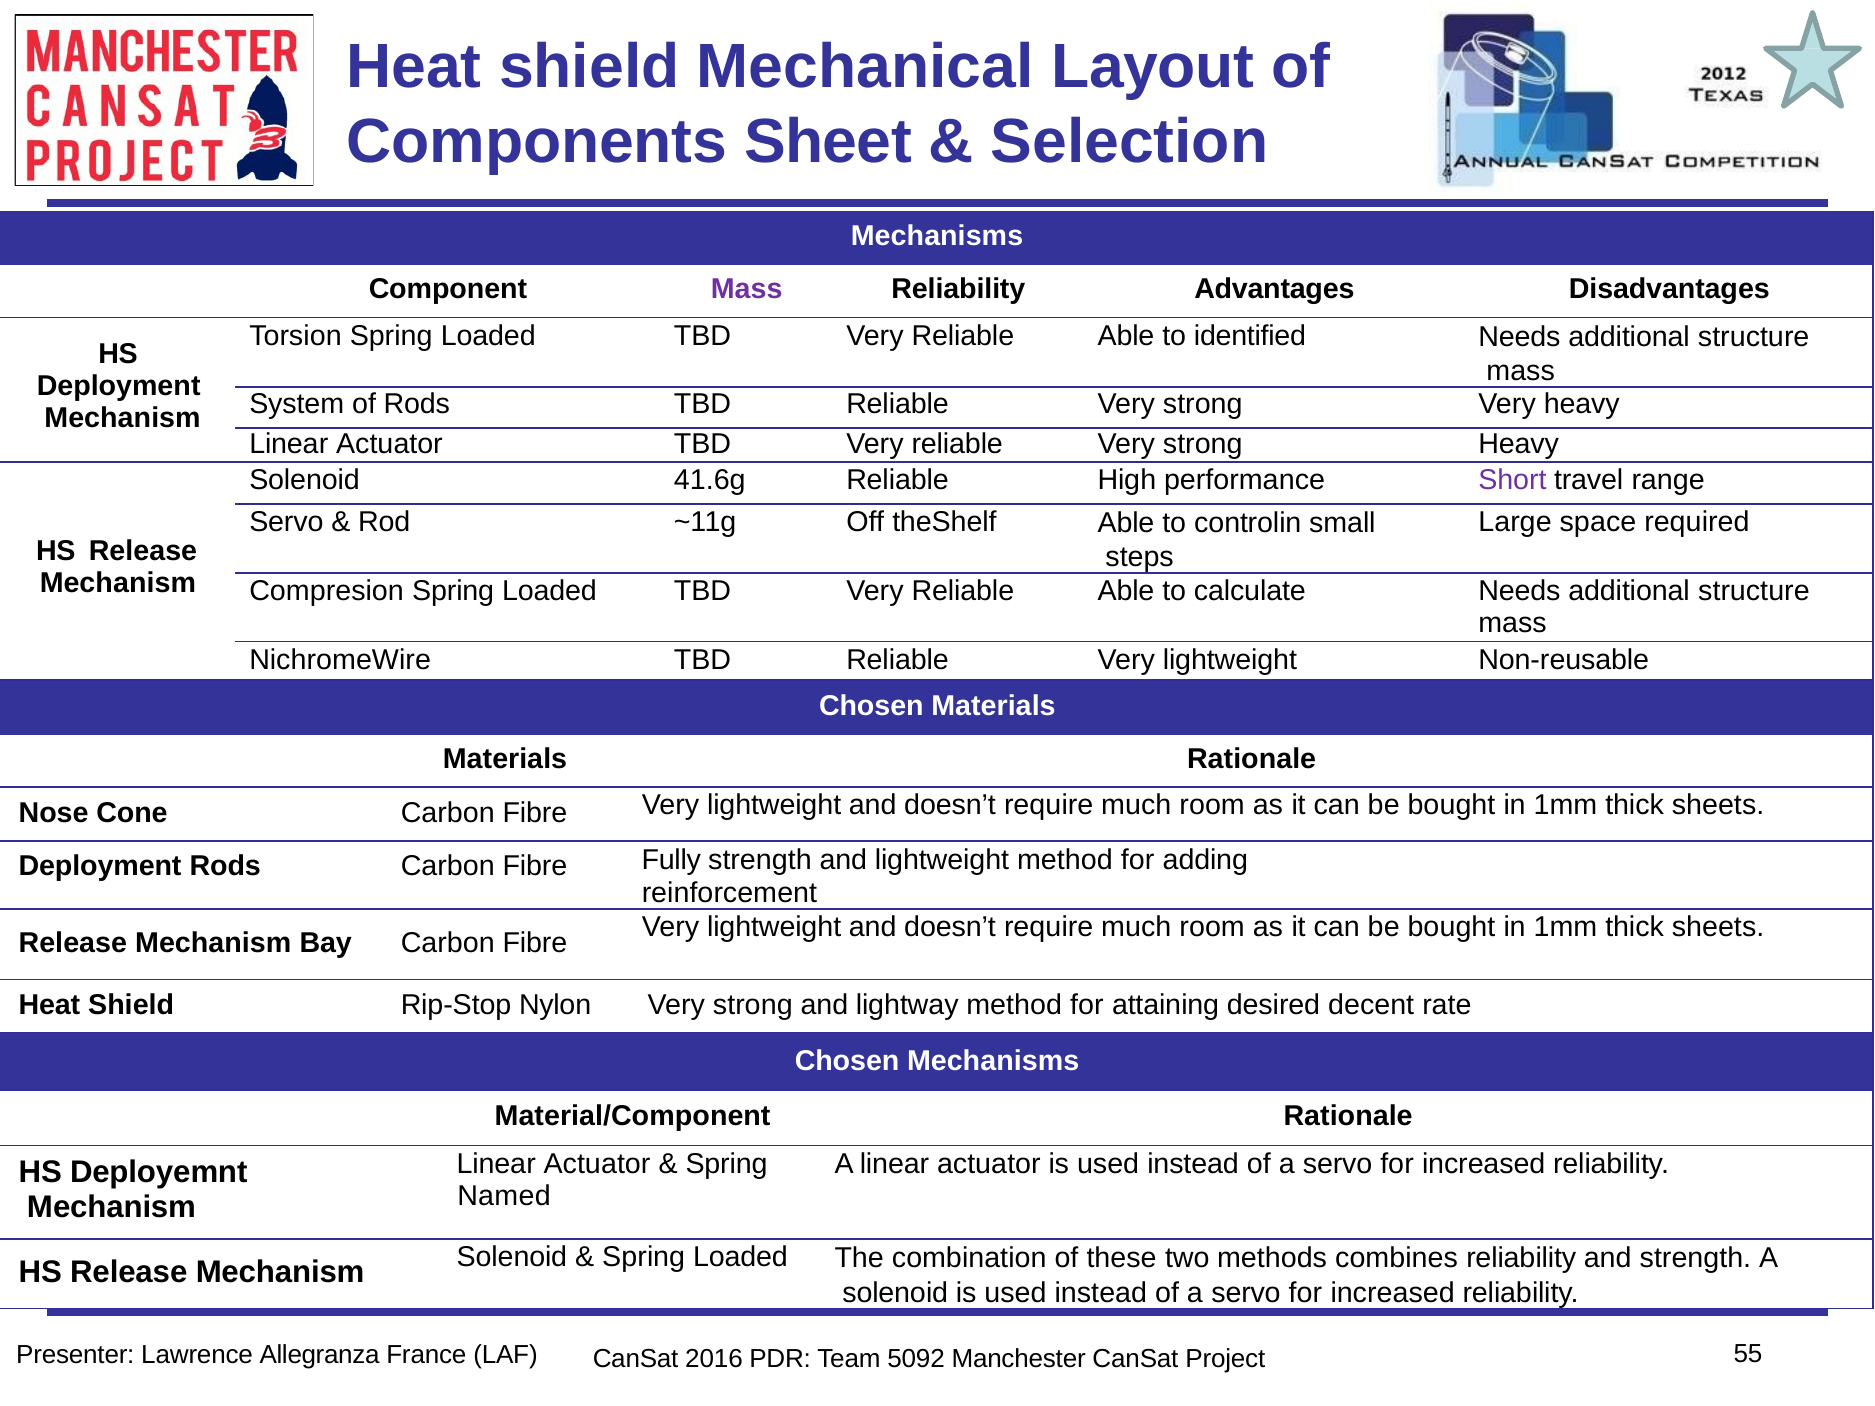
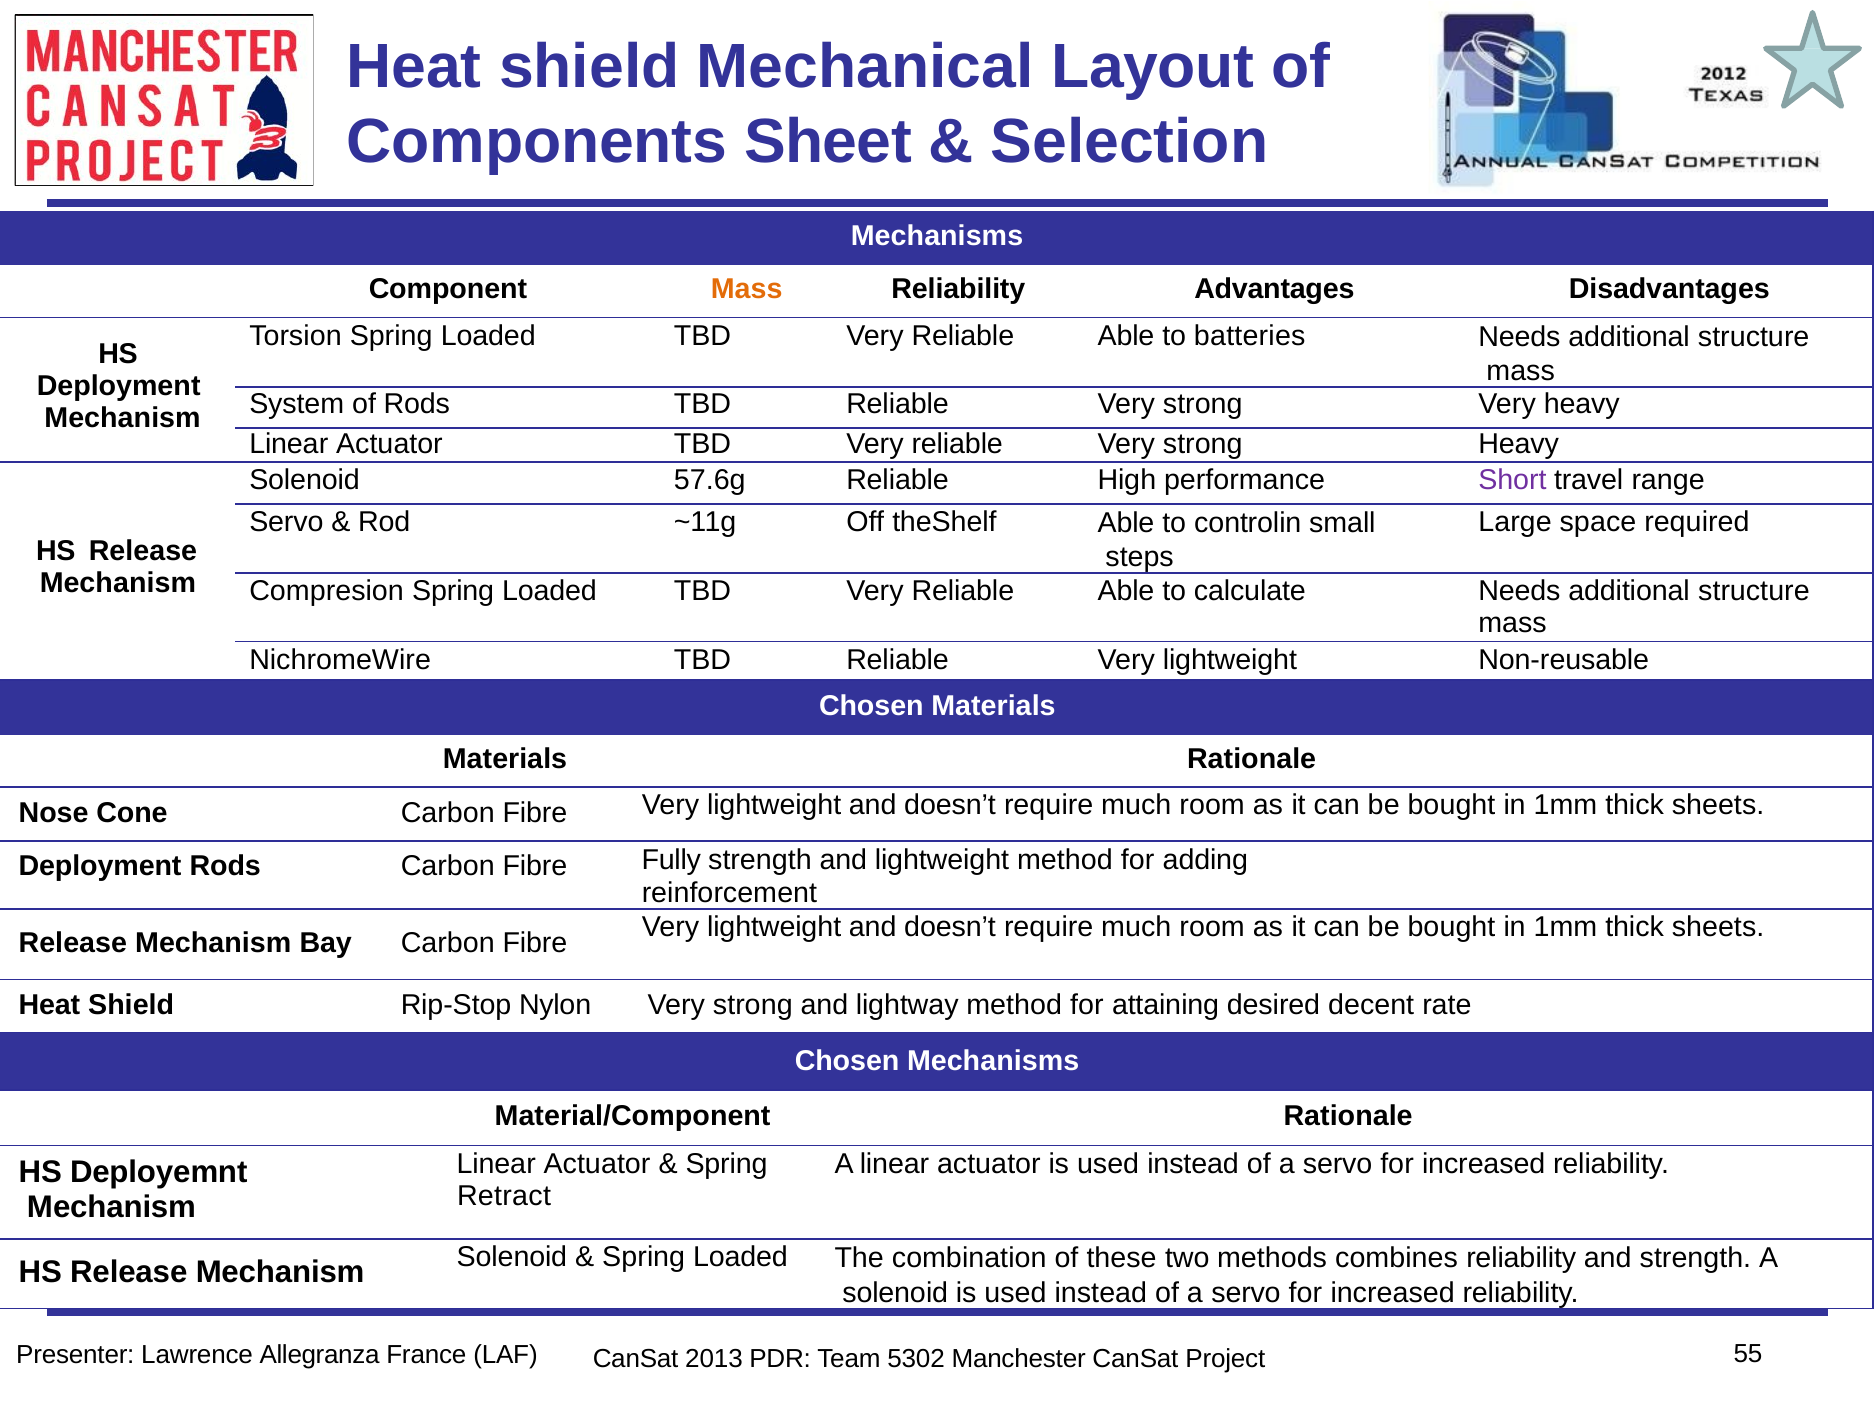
Mass colour: purple -> orange (747, 290)
identified: identified -> batteries (1250, 336)
41.6g: 41.6g -> 57.6g (710, 481)
Named: Named -> Retract (504, 1196)
2016: 2016 -> 2013 (714, 1359)
5092: 5092 -> 5302 (916, 1359)
